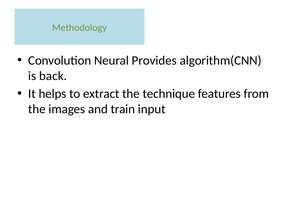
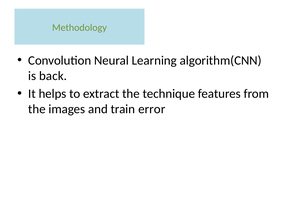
Provides: Provides -> Learning (154, 61)
input: input -> error (152, 109)
